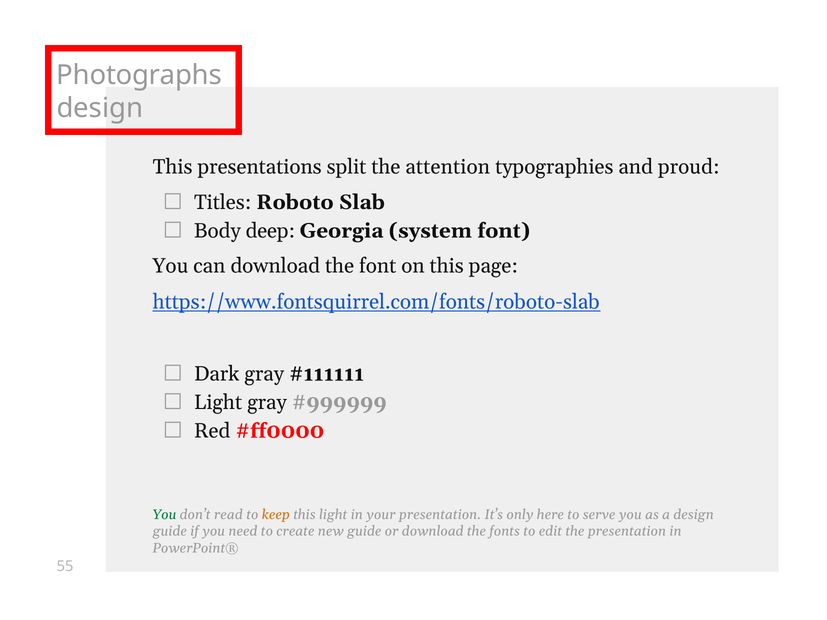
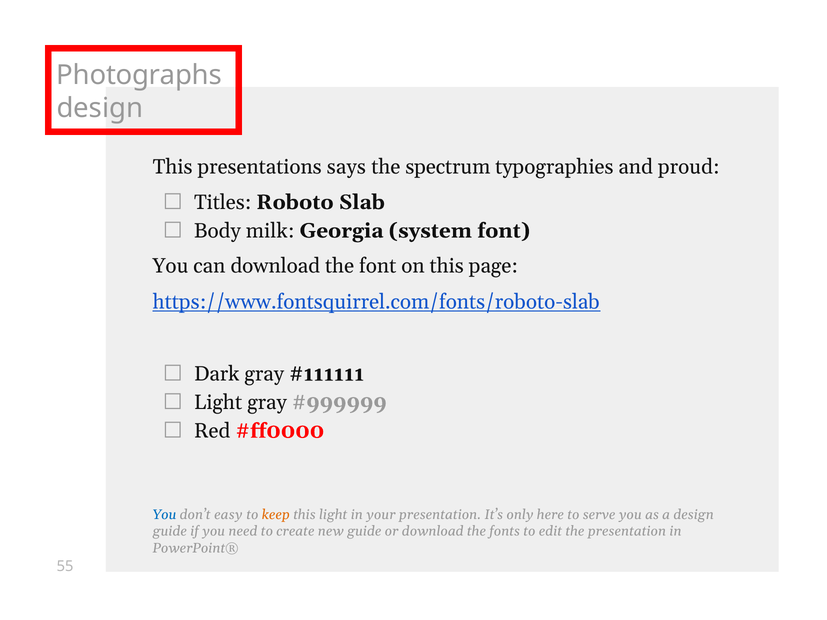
split: split -> says (346, 167)
attention: attention -> spectrum (448, 167)
deep: deep -> milk (270, 231)
You colour: green -> blue (165, 515)
read: read -> easy (228, 515)
